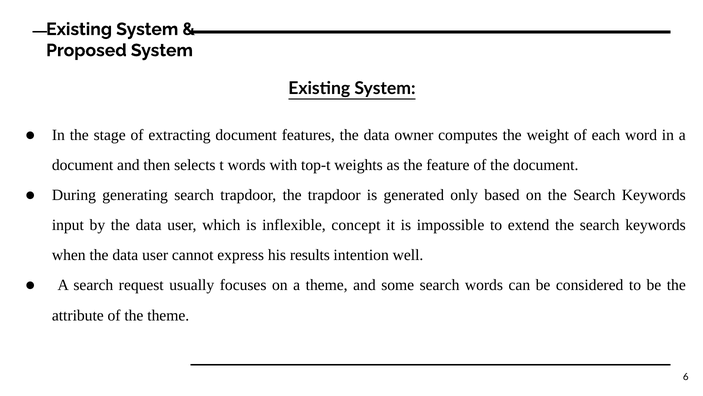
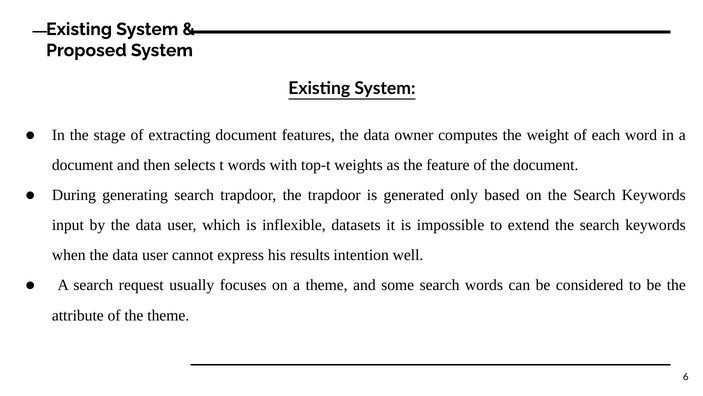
concept: concept -> datasets (356, 225)
